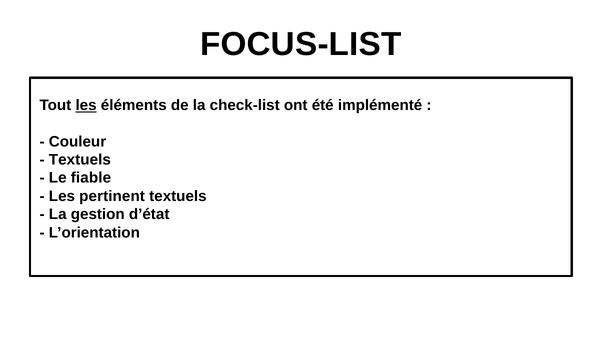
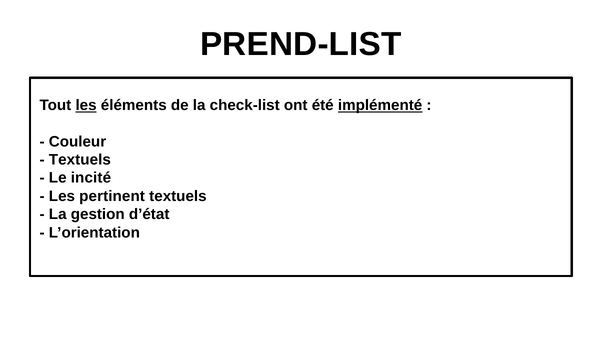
FOCUS-LIST: FOCUS-LIST -> PREND-LIST (301, 44)
implémenté underline: none -> present (380, 105)
fiable: fiable -> incité (91, 178)
